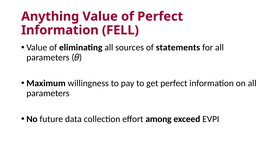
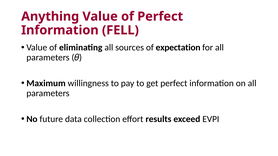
statements: statements -> expectation (178, 48)
among: among -> results (158, 119)
